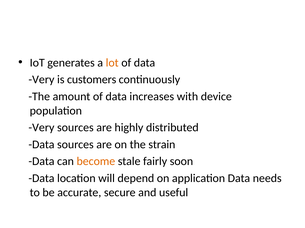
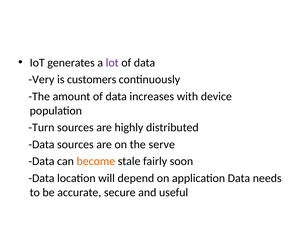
lot colour: orange -> purple (112, 63)
Very: Very -> Turn (41, 128)
strain: strain -> serve (162, 145)
